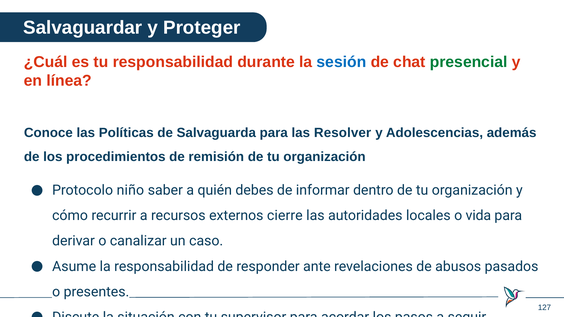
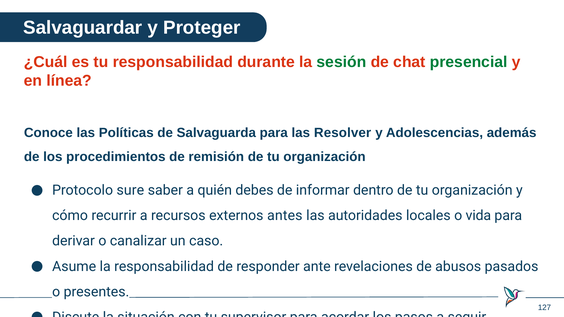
sesión colour: blue -> green (341, 62)
niño: niño -> sure (130, 190)
cierre: cierre -> antes (285, 216)
